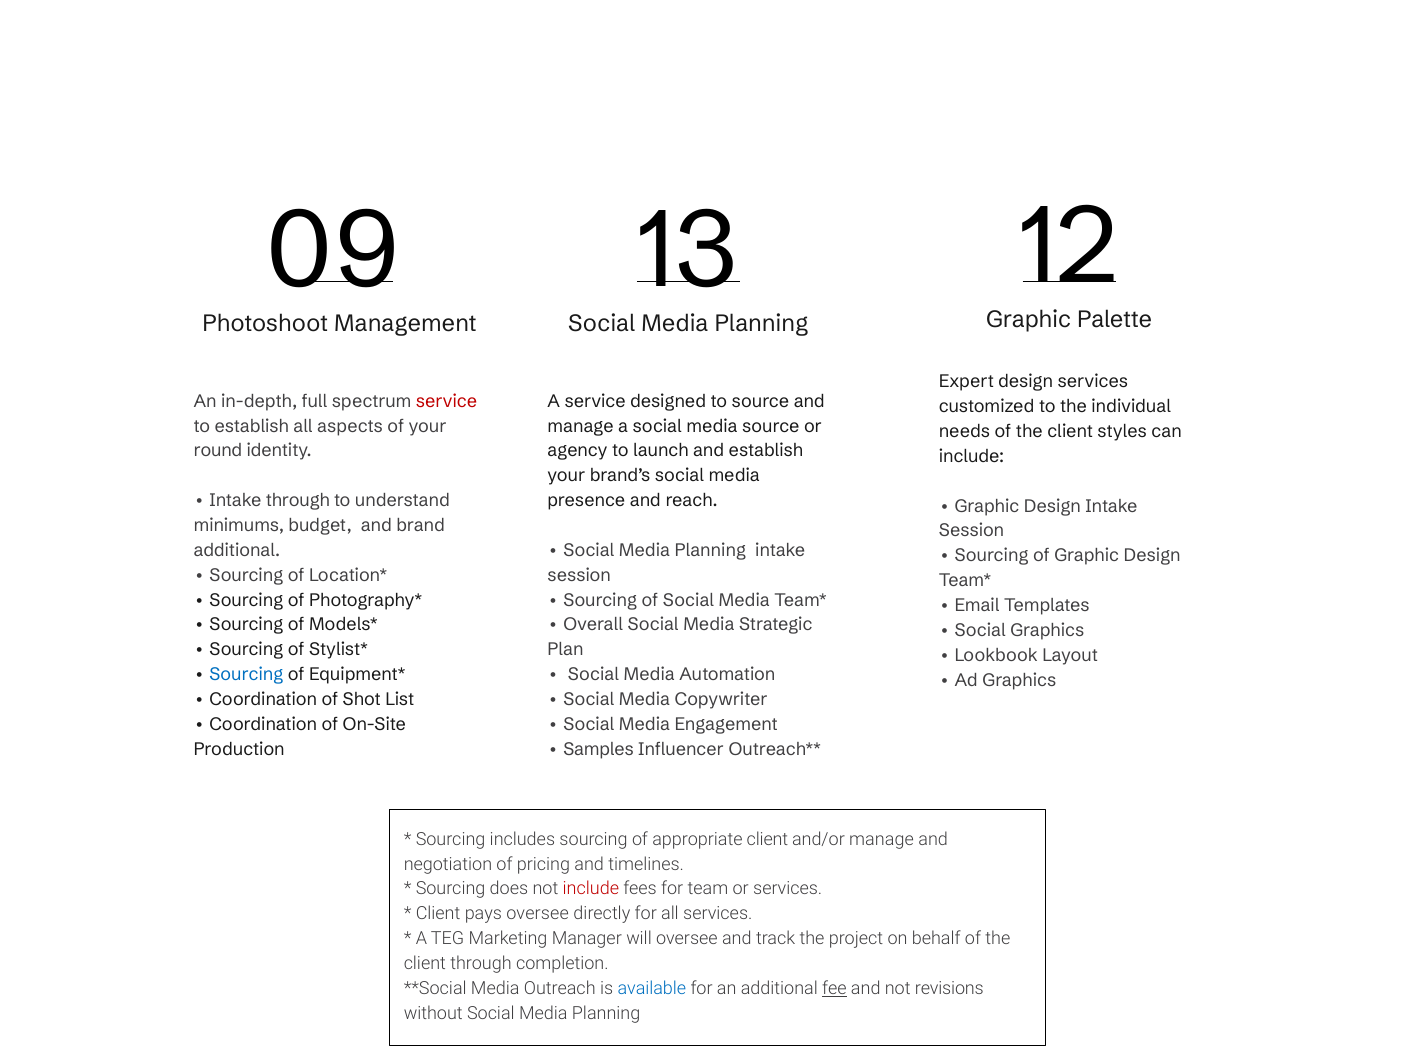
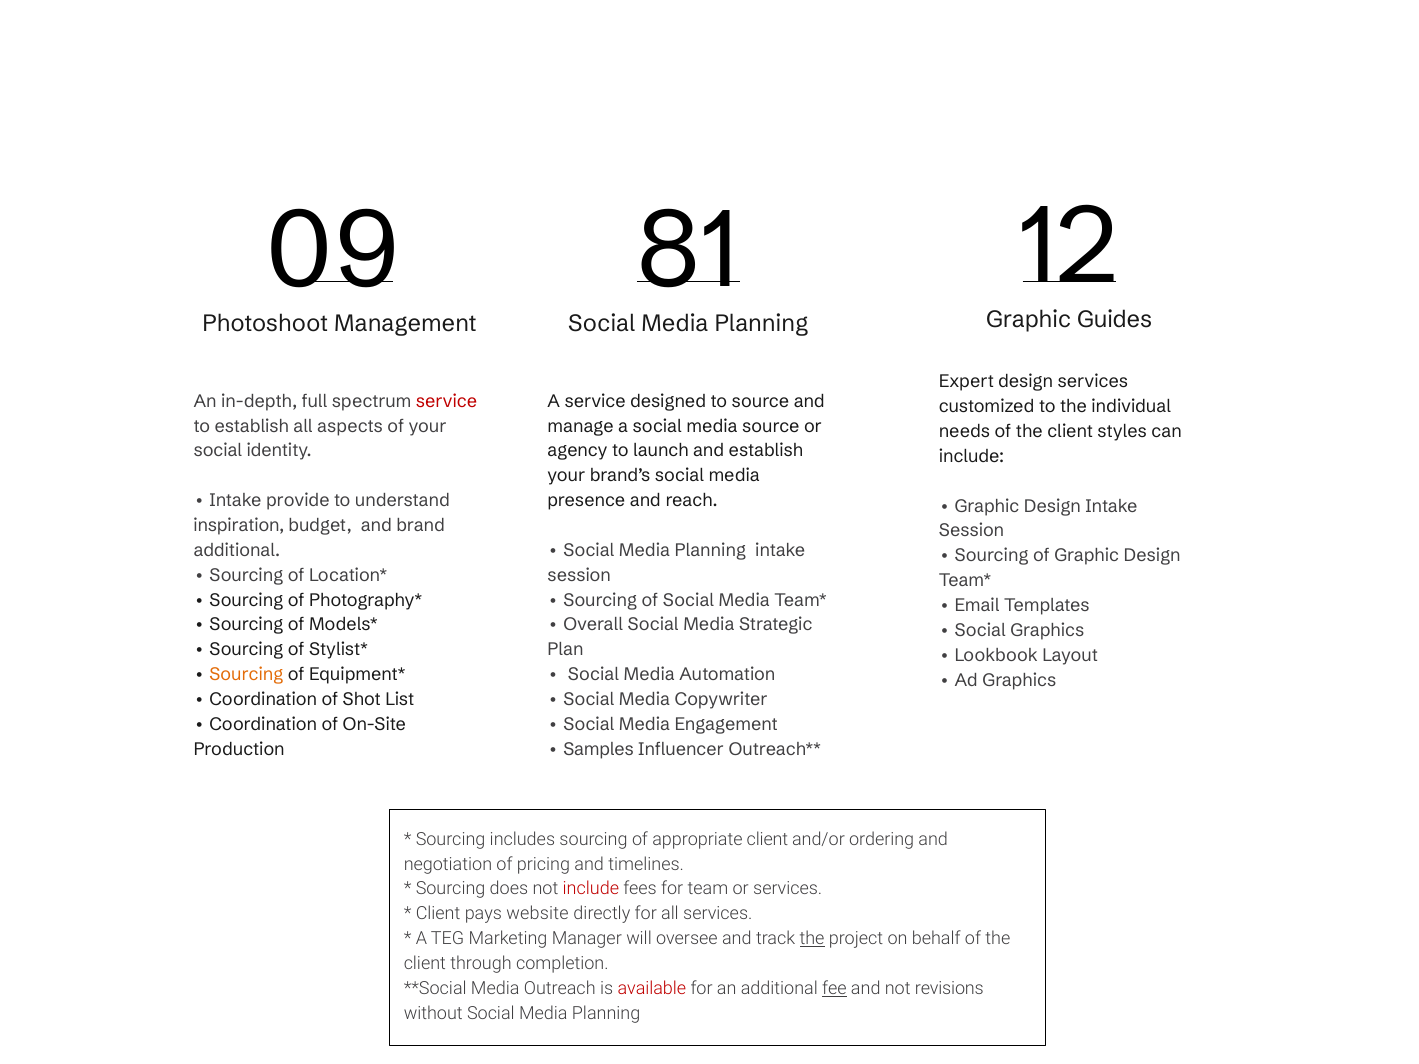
13: 13 -> 81 (688, 251)
Palette: Palette -> Guides (1115, 320)
round: round -> social (218, 451)
Intake through: through -> provide (298, 501)
minimums: minimums -> inspiration (239, 526)
Sourcing colour: blue -> orange (246, 675)
and/or manage: manage -> ordering (882, 840)
pays oversee: oversee -> website (538, 914)
the underline: none -> present (812, 939)
available colour: blue -> red (652, 989)
